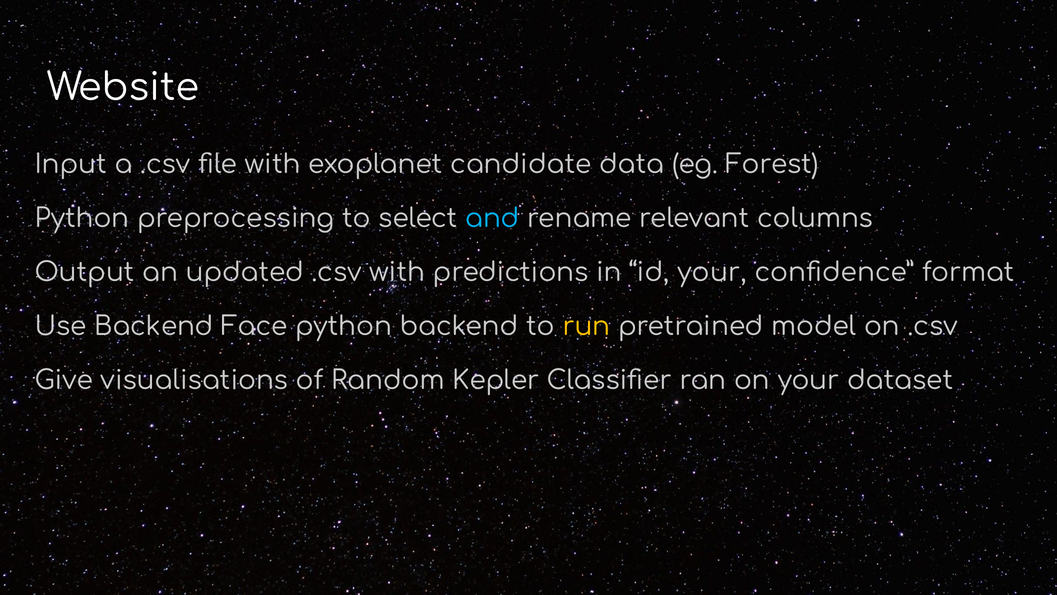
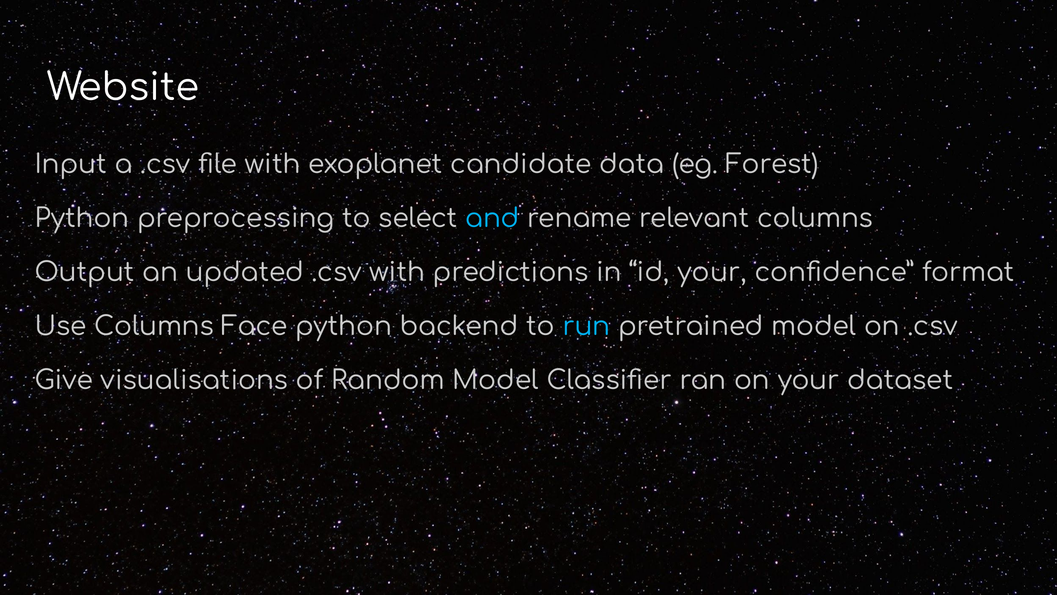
Use Backend: Backend -> Columns (154, 326)
run colour: yellow -> light blue (586, 326)
Random Kepler: Kepler -> Model (496, 380)
